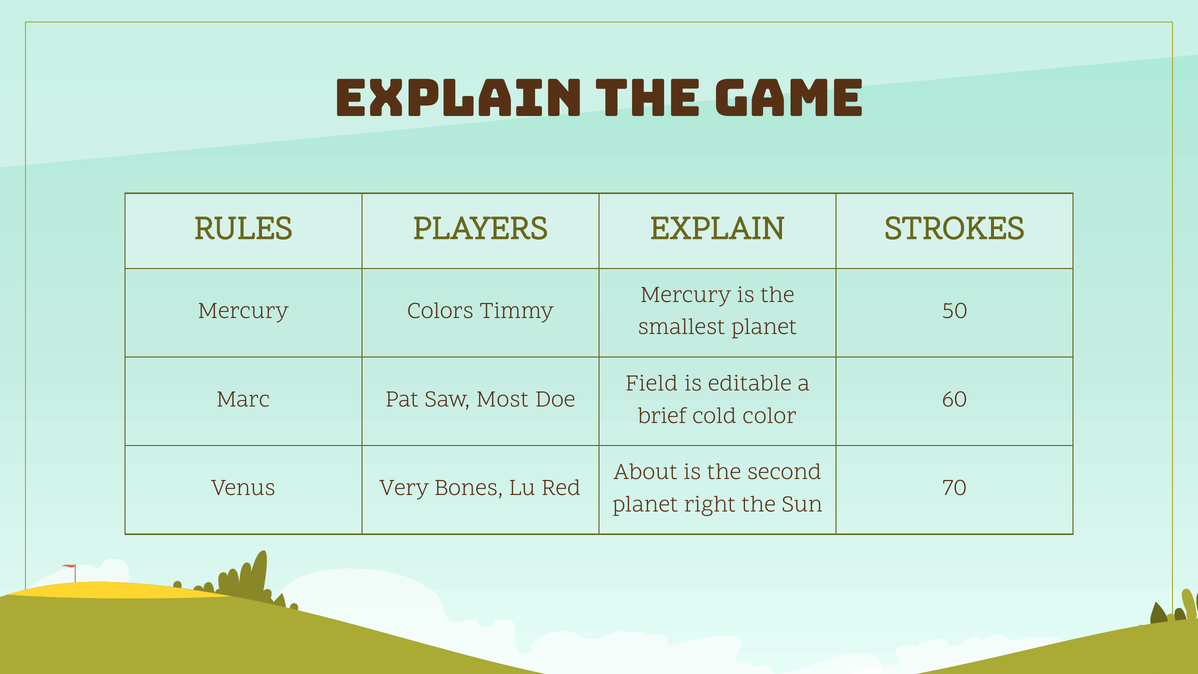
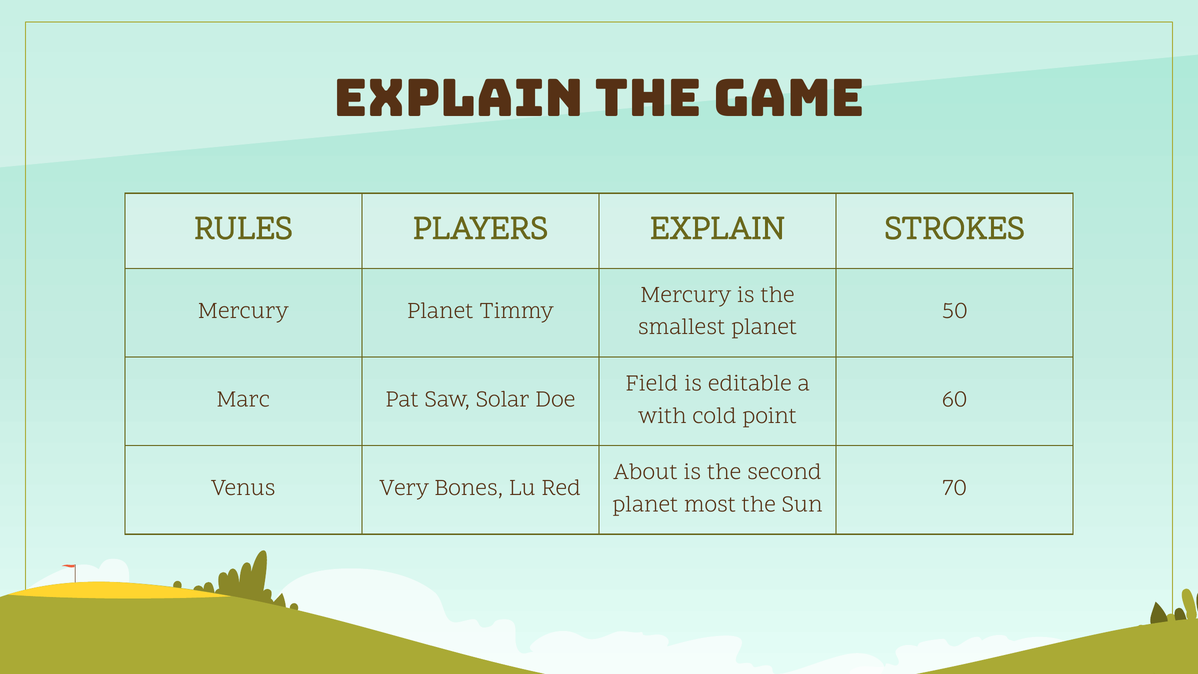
Mercury Colors: Colors -> Planet (440, 310)
Most: Most -> Solar (503, 399)
brief: brief -> with (662, 415)
color: color -> point (770, 415)
right: right -> most (710, 504)
